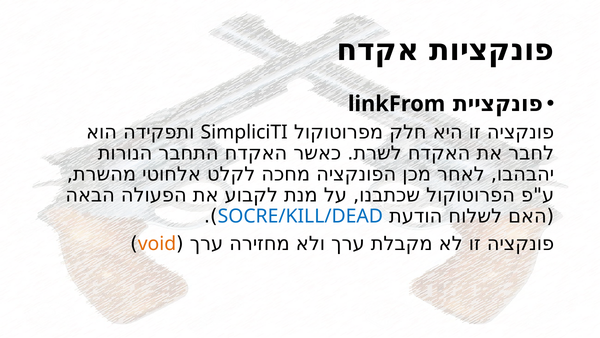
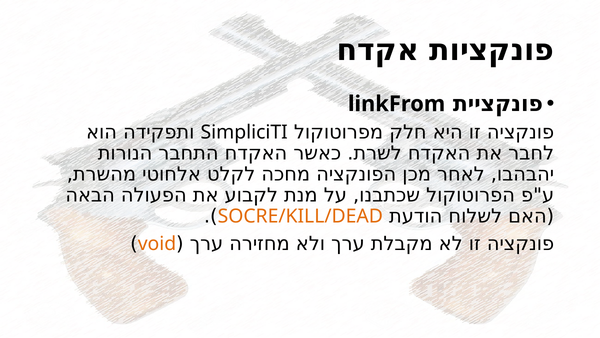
SOCRE/KILL/DEAD colour: blue -> orange (300, 216)
